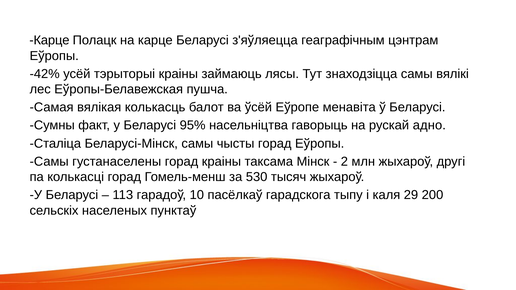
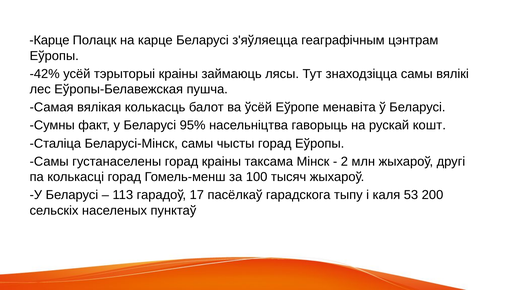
адно: адно -> кошт (429, 126)
530: 530 -> 100 (257, 177)
10: 10 -> 17 (197, 195)
29: 29 -> 53 (411, 195)
